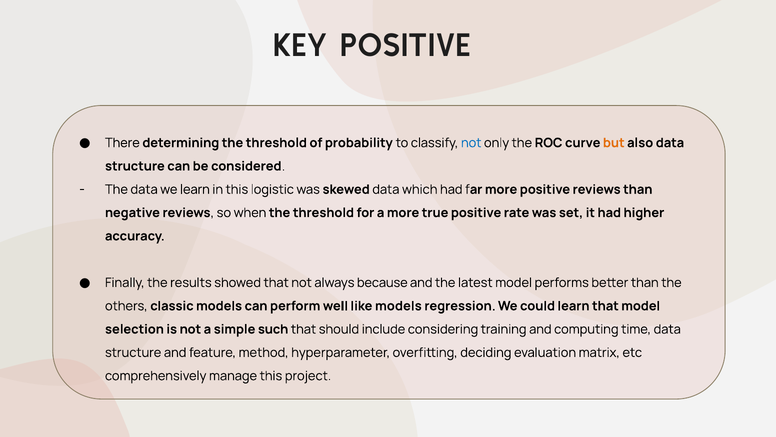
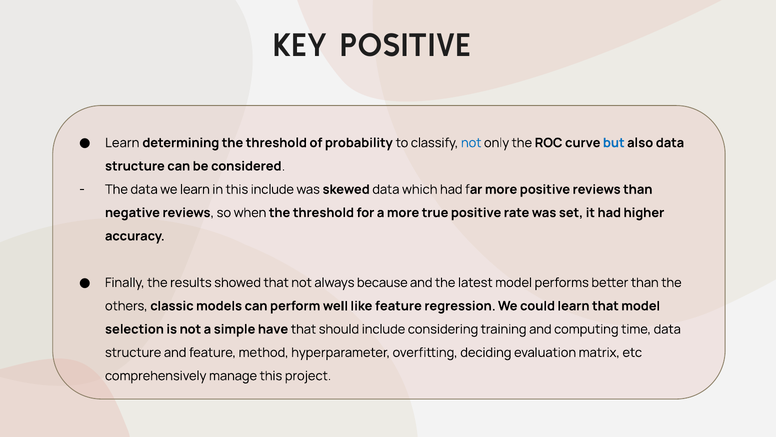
There: There -> Learn (122, 143)
but colour: orange -> blue (614, 143)
this logistic: logistic -> include (272, 189)
like models: models -> feature (398, 306)
such: such -> have (273, 329)
